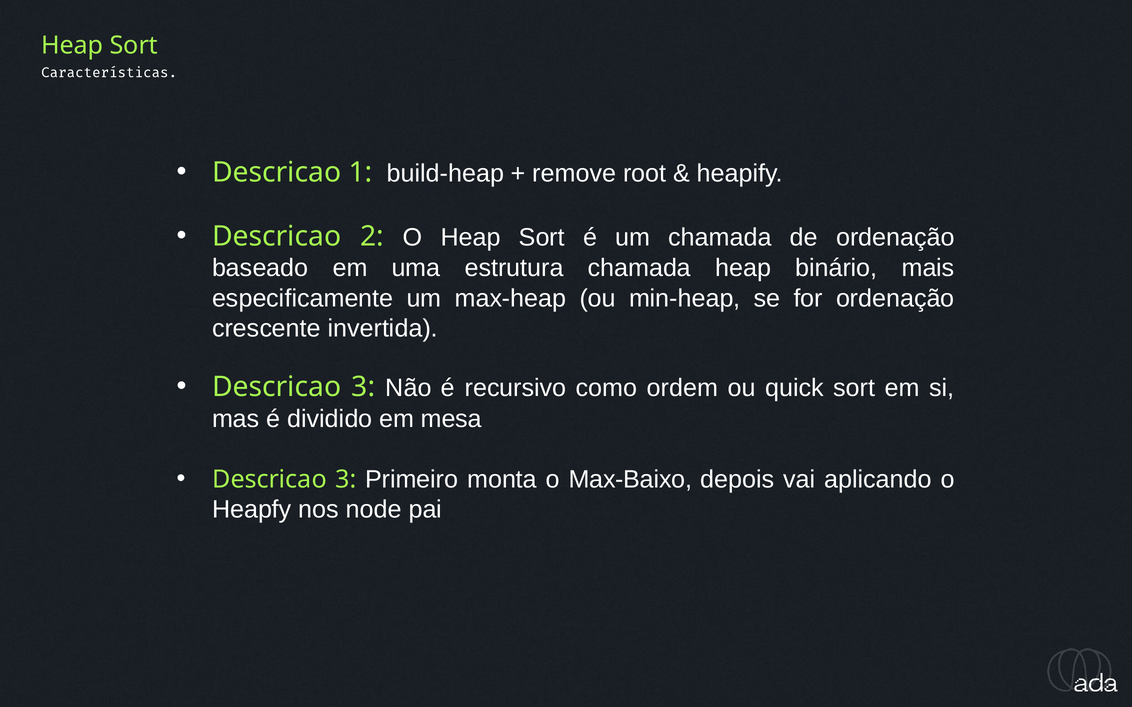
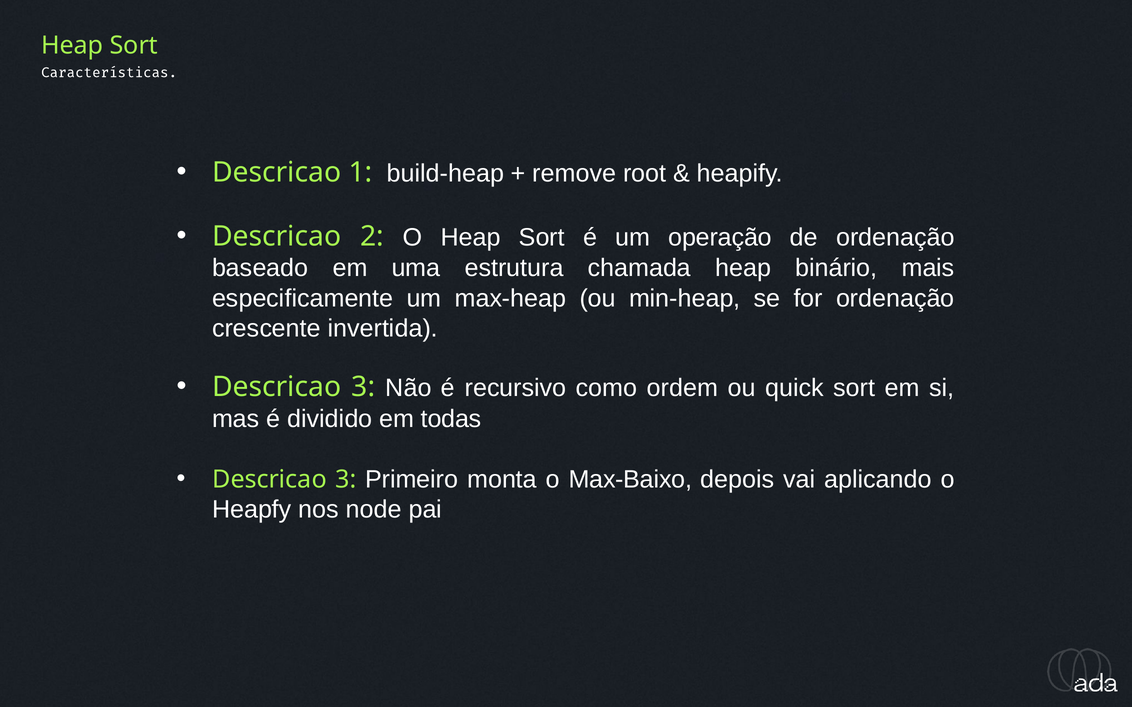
um chamada: chamada -> operação (720, 238)
mesa: mesa -> todas (451, 419)
